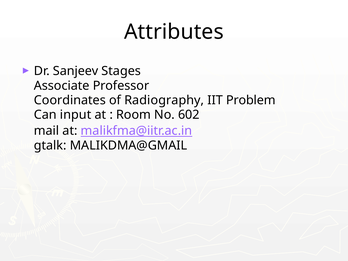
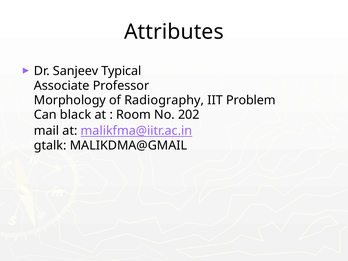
Stages: Stages -> Typical (121, 71)
Coordinates: Coordinates -> Morphology (70, 100)
input: input -> black (76, 115)
602: 602 -> 202 (189, 115)
